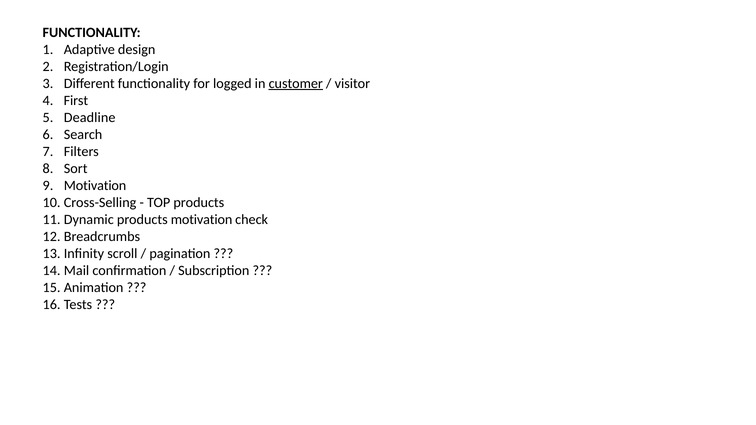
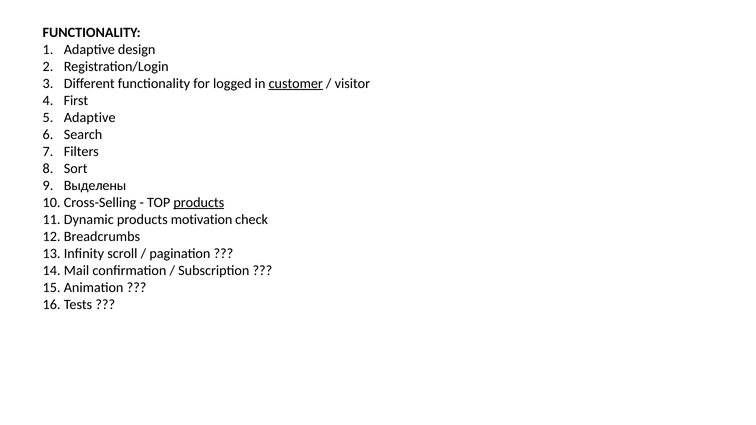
Deadline: Deadline -> Adaptive (90, 118)
Motivation: Motivation -> Выделены (95, 186)
products underline: none -> present (199, 203)
